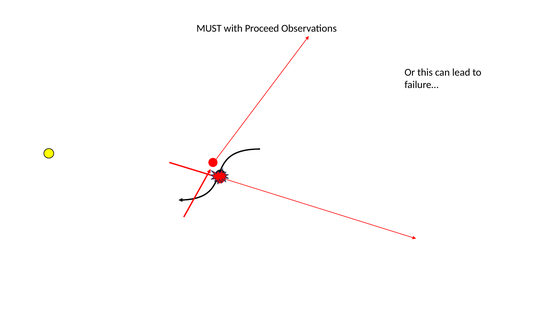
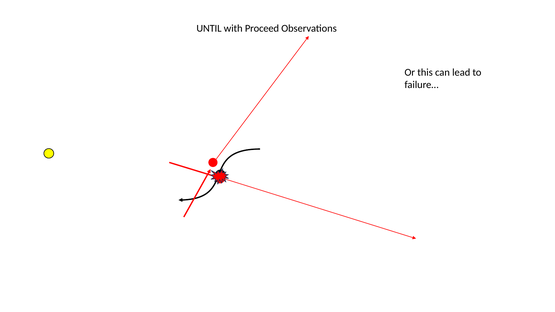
MUST: MUST -> UNTIL (209, 28)
